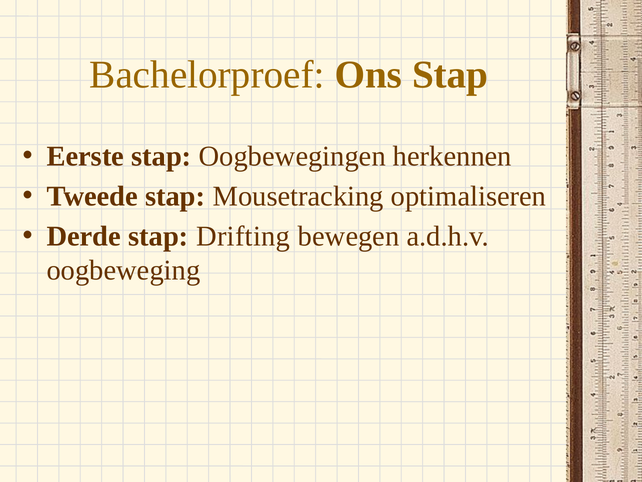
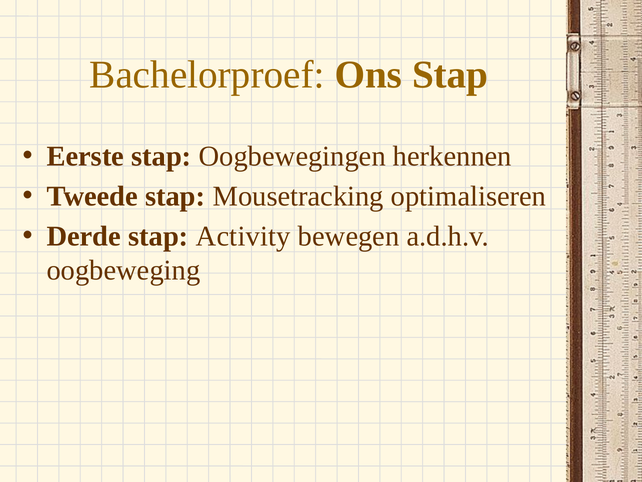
Drifting: Drifting -> Activity (243, 236)
